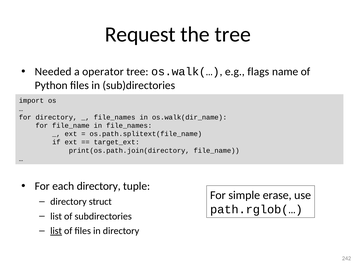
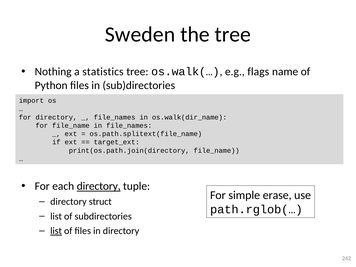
Request: Request -> Sweden (140, 34)
Needed: Needed -> Nothing (53, 72)
operator: operator -> statistics (103, 72)
directory underline: none -> present (99, 186)
